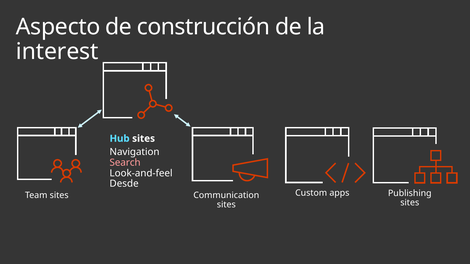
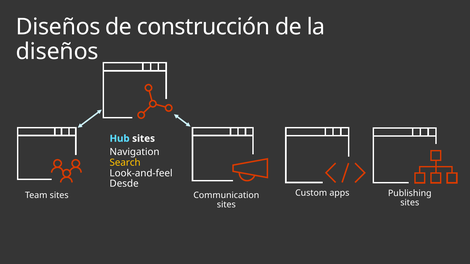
Aspecto: Aspecto -> Diseños (58, 27)
interest: interest -> diseños (57, 52)
Search colour: pink -> yellow (125, 163)
